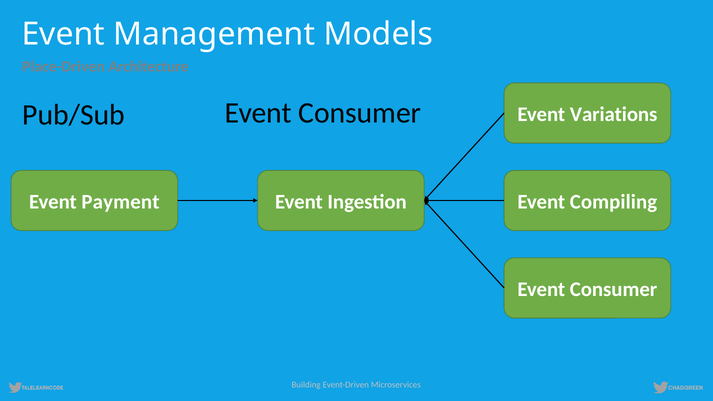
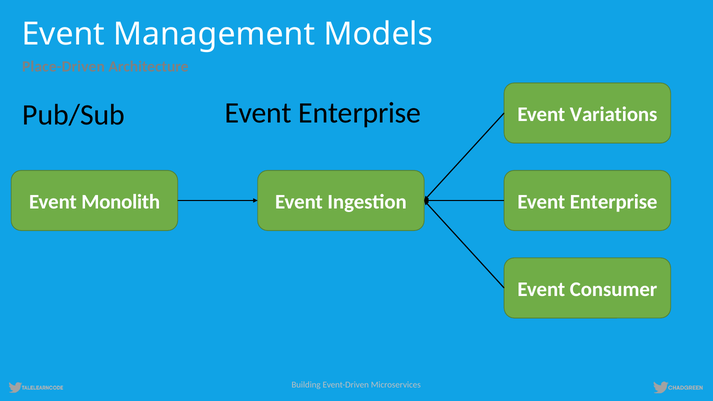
Pub/Sub Event Consumer: Consumer -> Enterprise (360, 113)
Payment: Payment -> Monolith (121, 202)
Compiling: Compiling -> Enterprise (614, 202)
